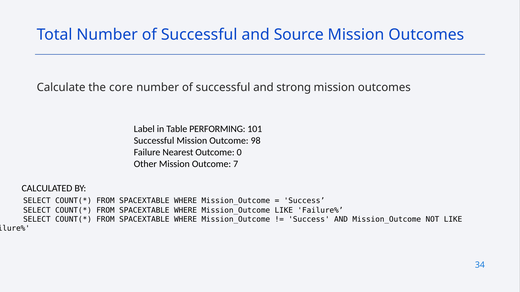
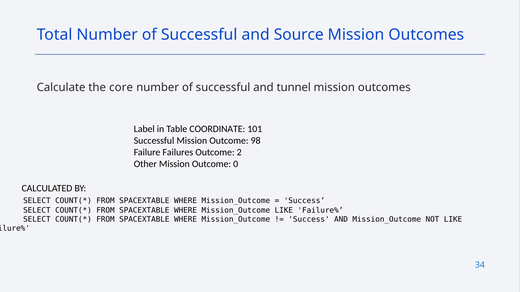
strong: strong -> tunnel (294, 87)
PERFORMING: PERFORMING -> COORDINATE (217, 129)
Nearest: Nearest -> Failures (178, 152)
0: 0 -> 2 (239, 152)
7: 7 -> 0 (236, 164)
